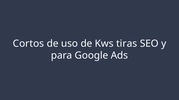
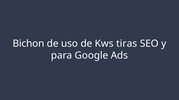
Cortos: Cortos -> Bichon (29, 44)
